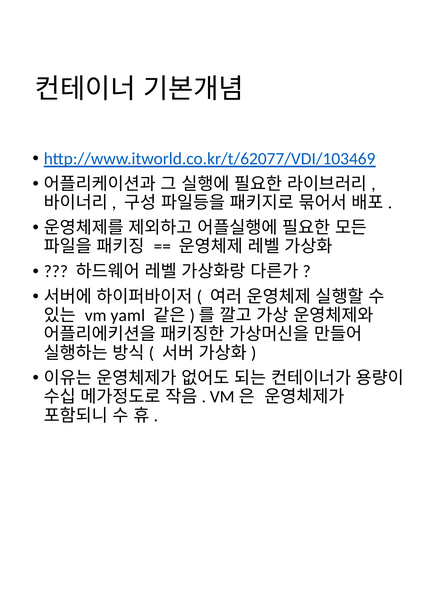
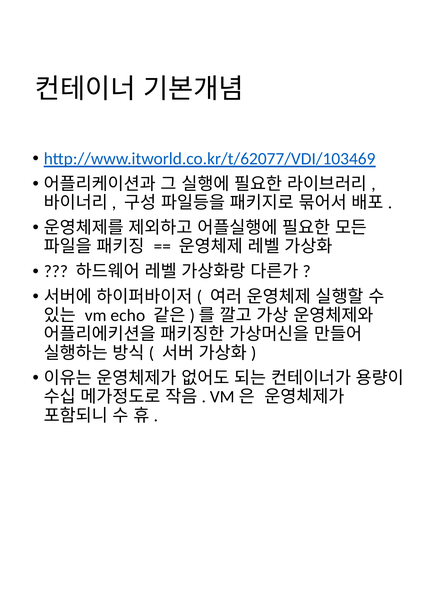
yaml: yaml -> echo (128, 315)
